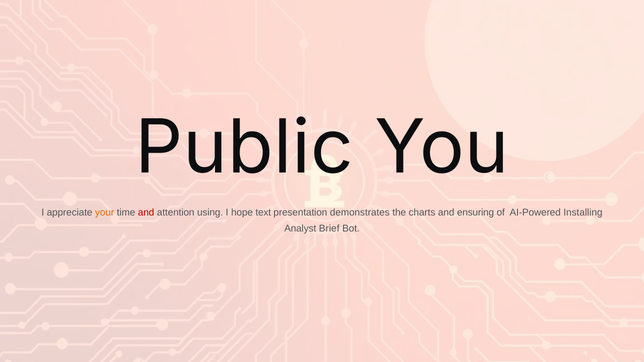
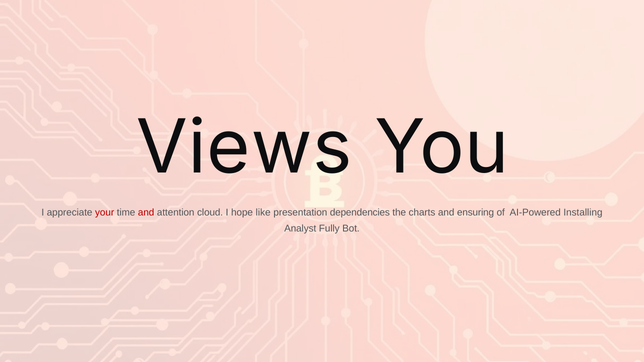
Public: Public -> Views (244, 148)
your colour: orange -> red (105, 213)
using: using -> cloud (210, 213)
text: text -> like (263, 213)
demonstrates: demonstrates -> dependencies (360, 213)
Brief: Brief -> Fully (329, 229)
